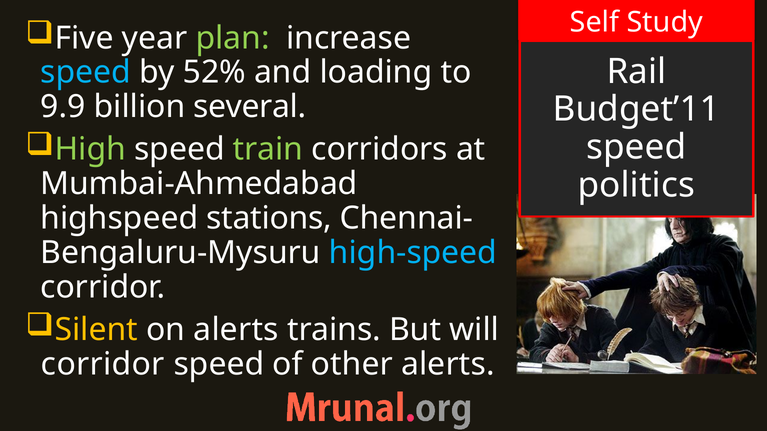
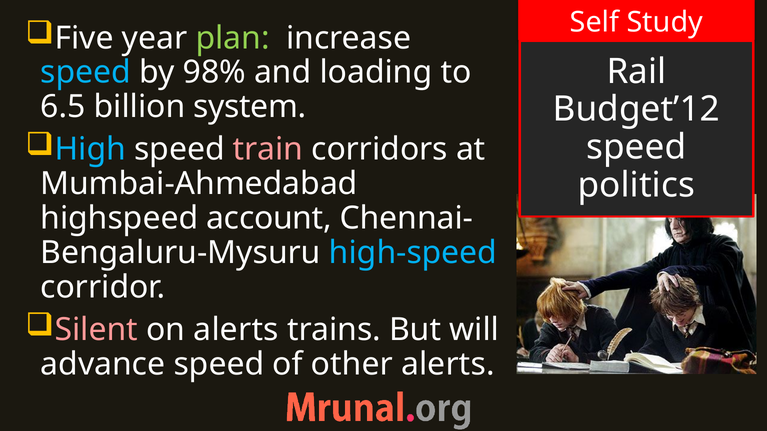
52%: 52% -> 98% (214, 73)
9.9: 9.9 -> 6.5 (63, 107)
several: several -> system (250, 107)
Budget’11: Budget’11 -> Budget’12 (636, 110)
High colour: light green -> light blue (90, 150)
train colour: light green -> pink (268, 150)
stations: stations -> account (269, 218)
Silent colour: yellow -> pink (96, 330)
corridor: corridor -> advance (103, 364)
